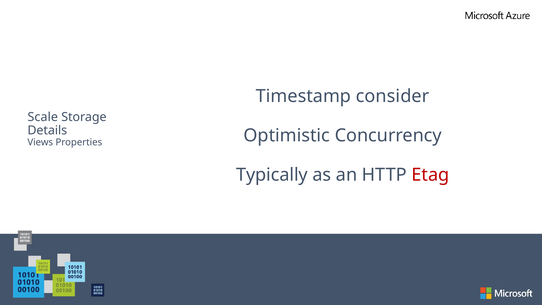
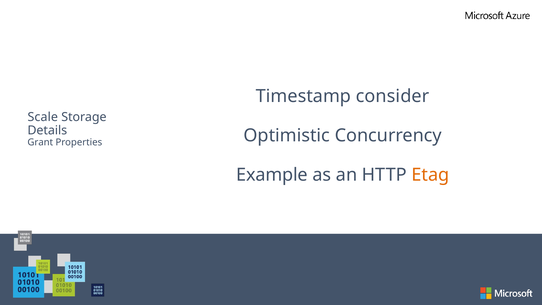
Views: Views -> Grant (40, 142)
Typically: Typically -> Example (272, 175)
Etag colour: red -> orange (430, 175)
